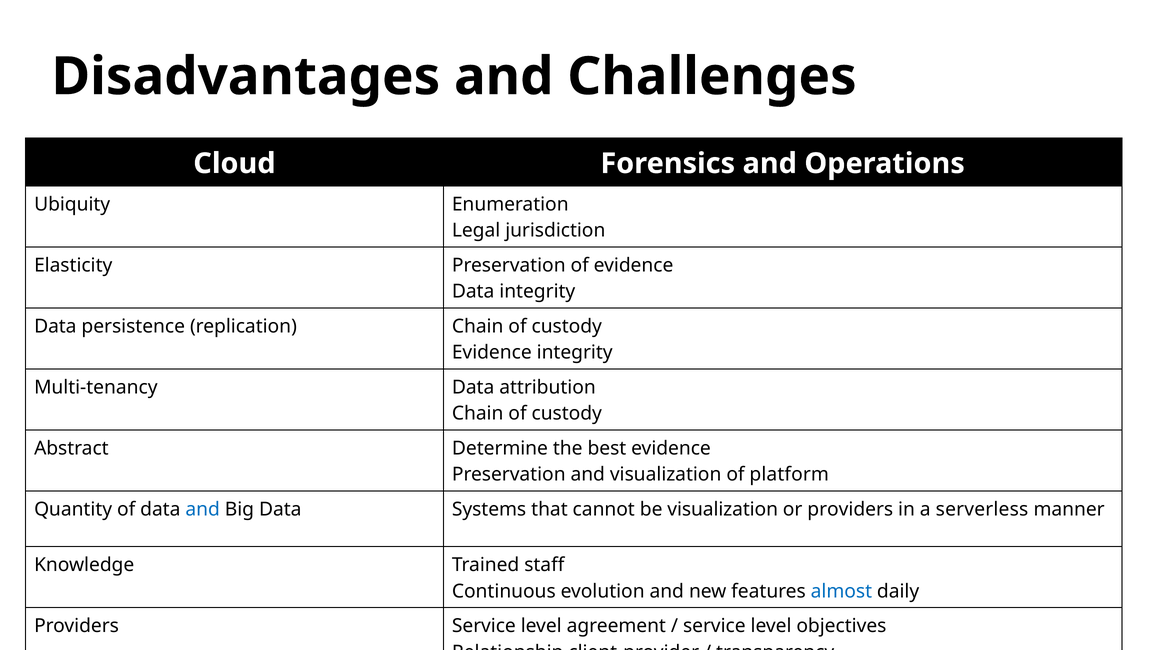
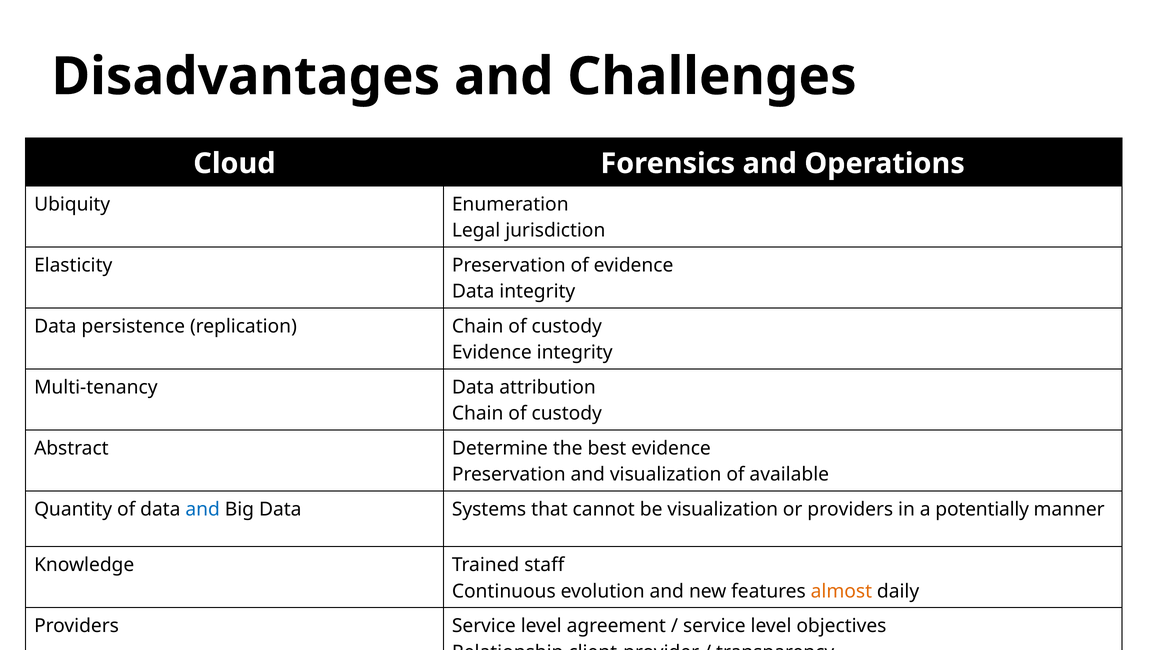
platform: platform -> available (789, 474)
serverless: serverless -> potentially (982, 509)
almost colour: blue -> orange (841, 591)
